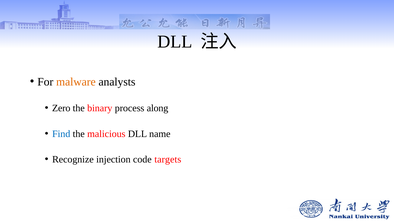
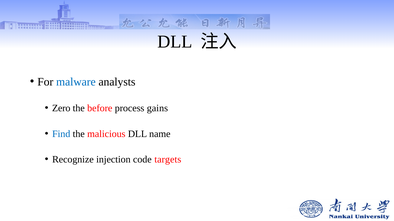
malware colour: orange -> blue (76, 82)
binary: binary -> before (100, 109)
along: along -> gains (157, 109)
